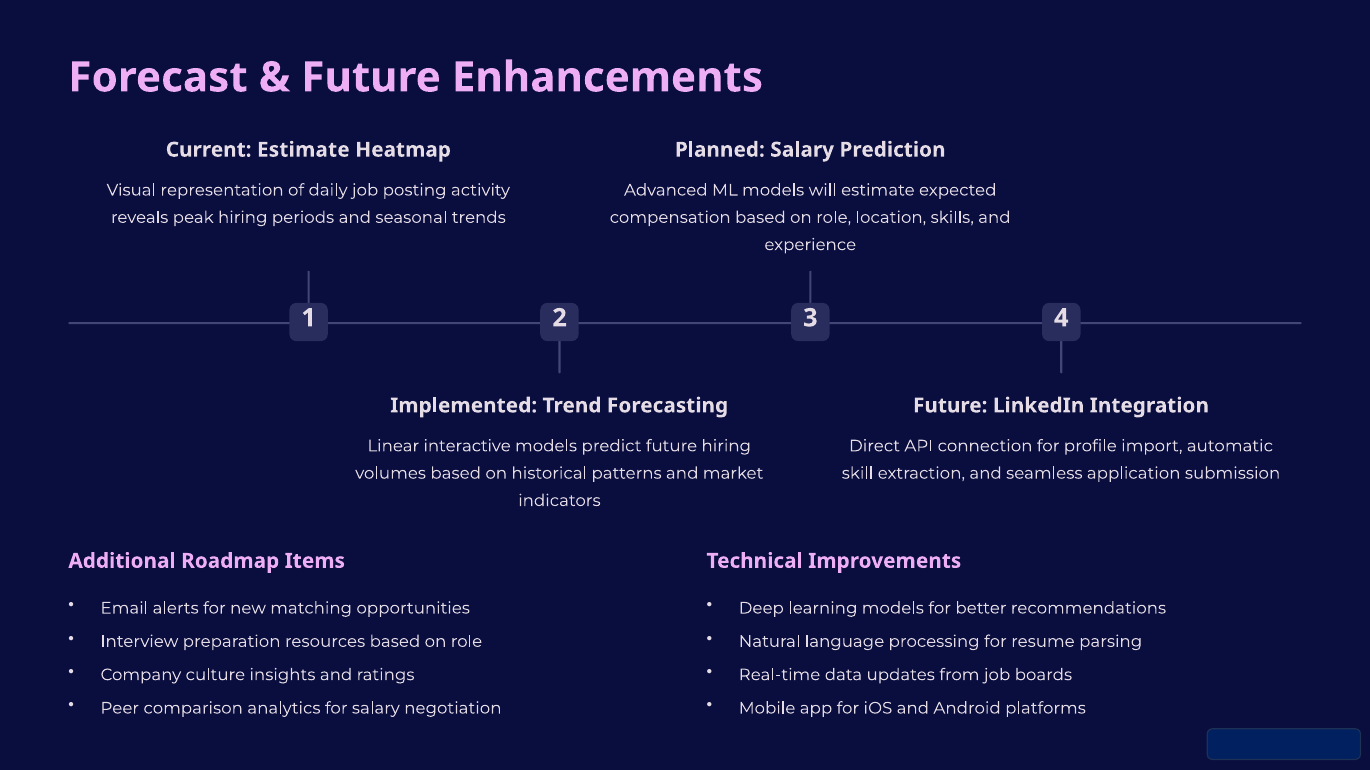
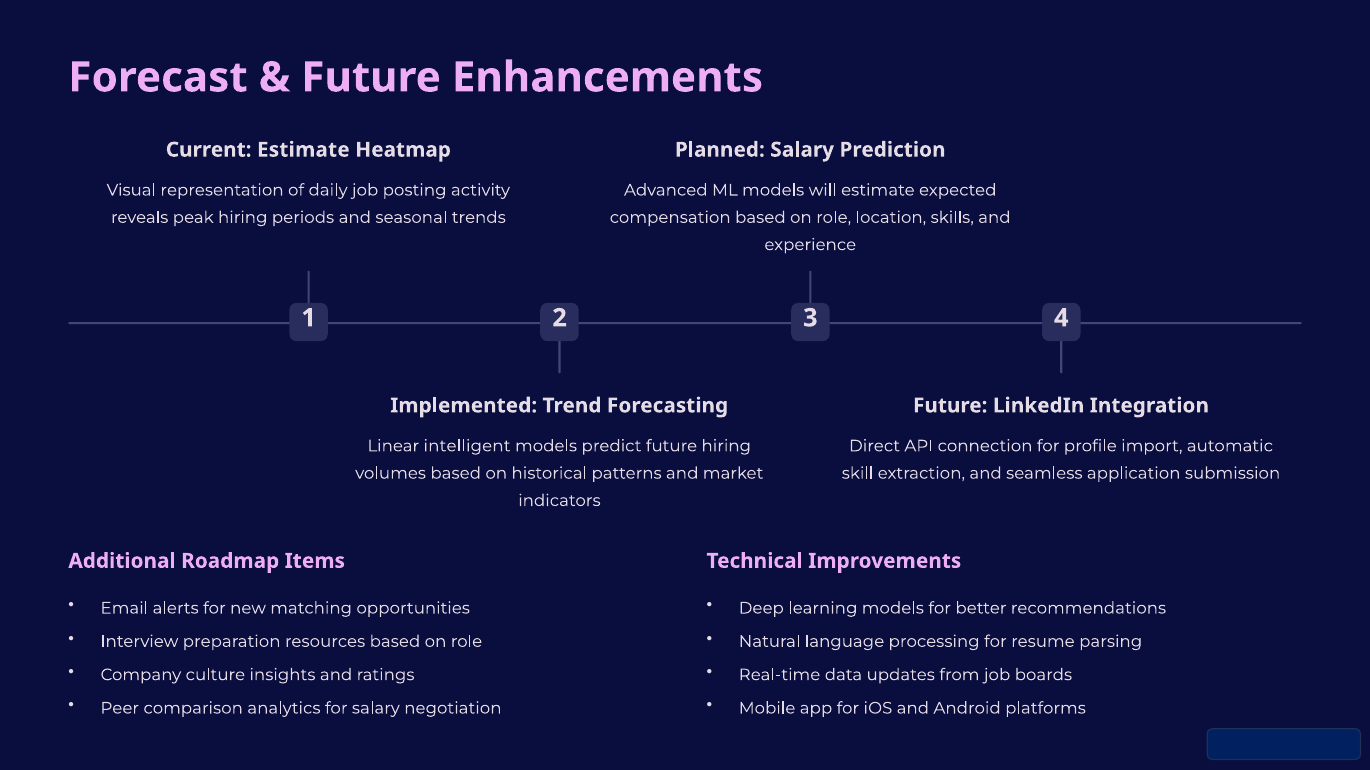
interactive: interactive -> intelligent (467, 446)
